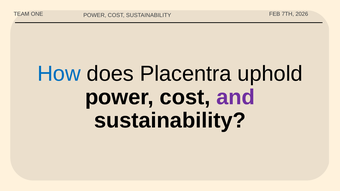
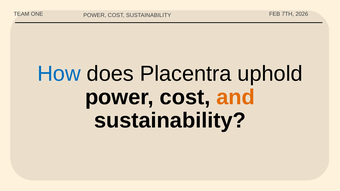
and colour: purple -> orange (236, 97)
